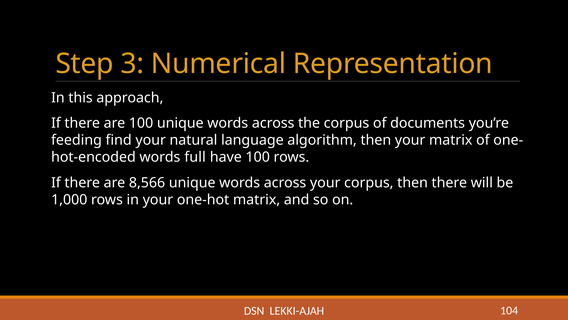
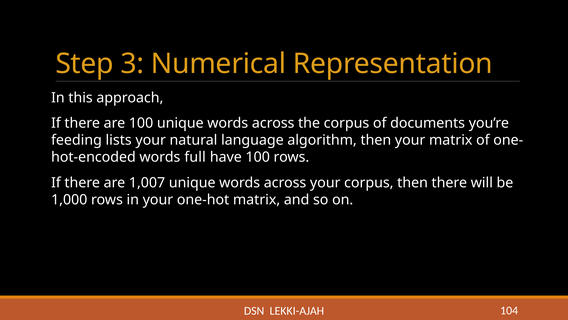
find: find -> lists (119, 140)
8,566: 8,566 -> 1,007 (147, 182)
